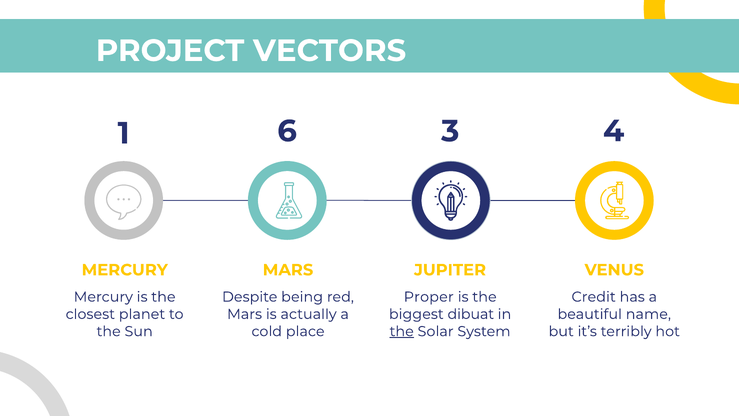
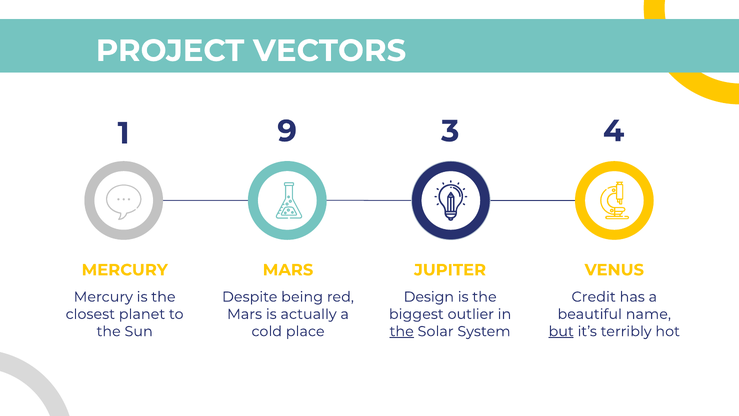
6: 6 -> 9 (287, 131)
Proper: Proper -> Design (429, 297)
dibuat: dibuat -> outlier (471, 314)
but underline: none -> present (561, 331)
